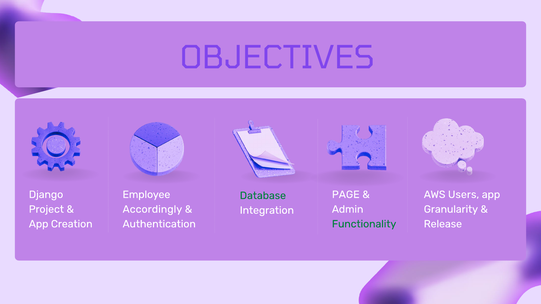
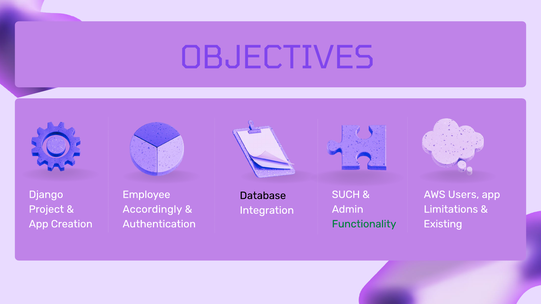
PAGE: PAGE -> SUCH (346, 195)
Database colour: green -> black (263, 196)
Granularity: Granularity -> Limitations (451, 209)
Release: Release -> Existing (443, 224)
